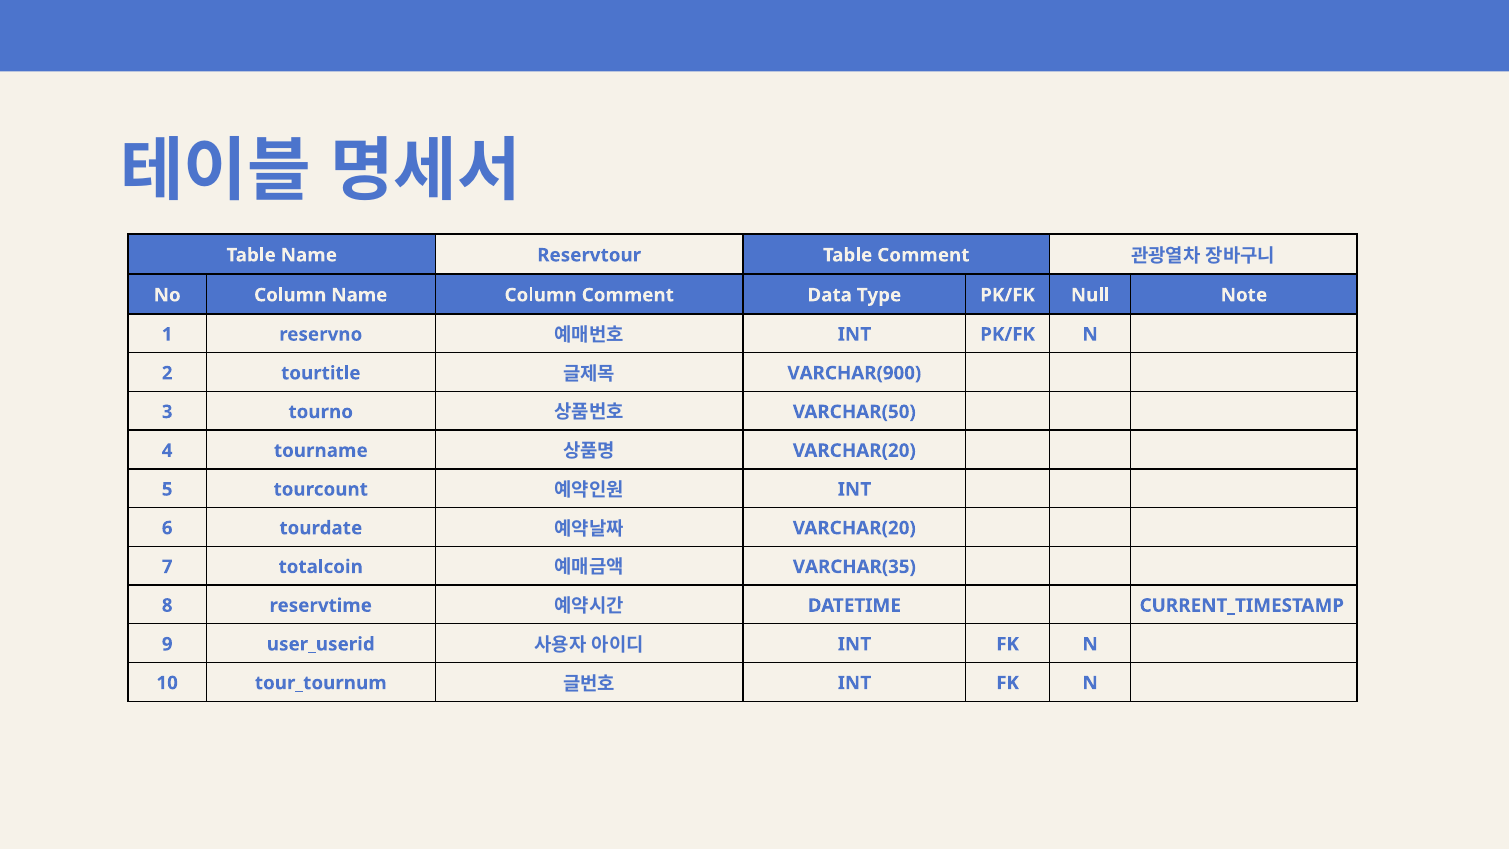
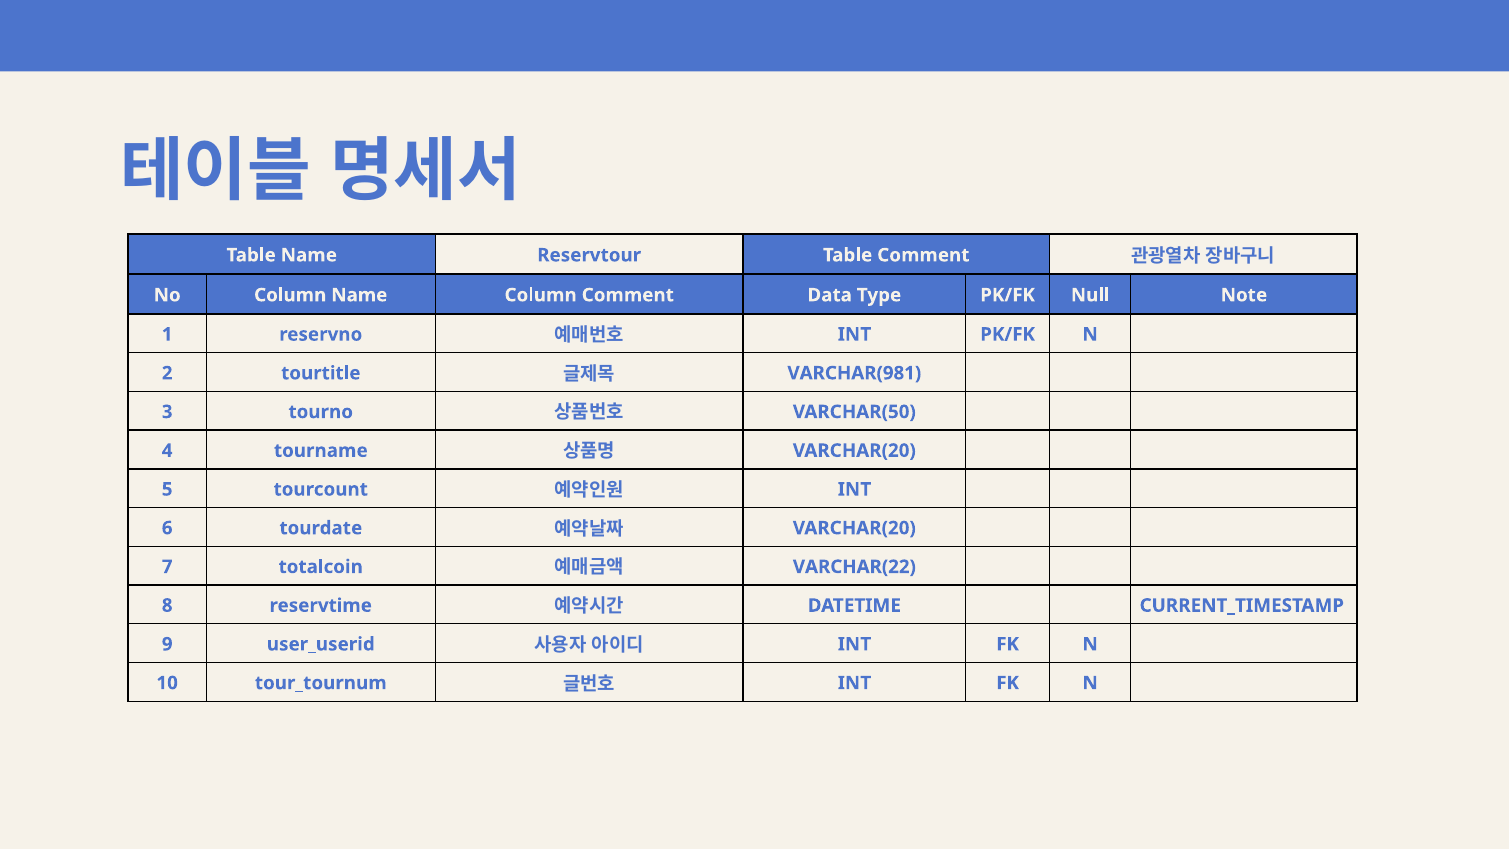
VARCHAR(900: VARCHAR(900 -> VARCHAR(981 (854, 373)
VARCHAR(35: VARCHAR(35 -> VARCHAR(22 (854, 567)
